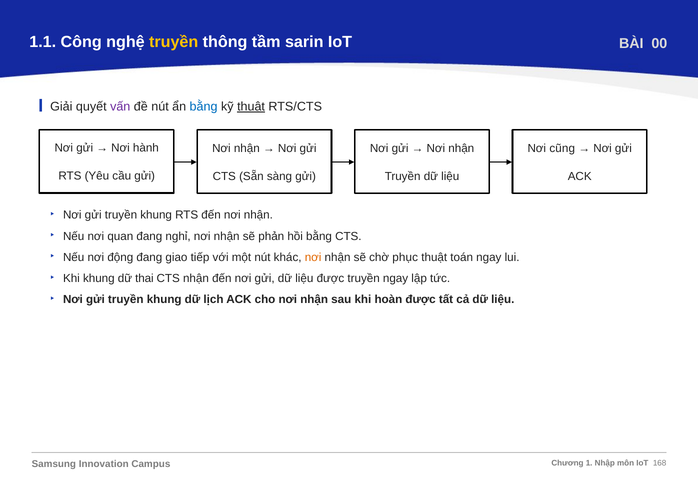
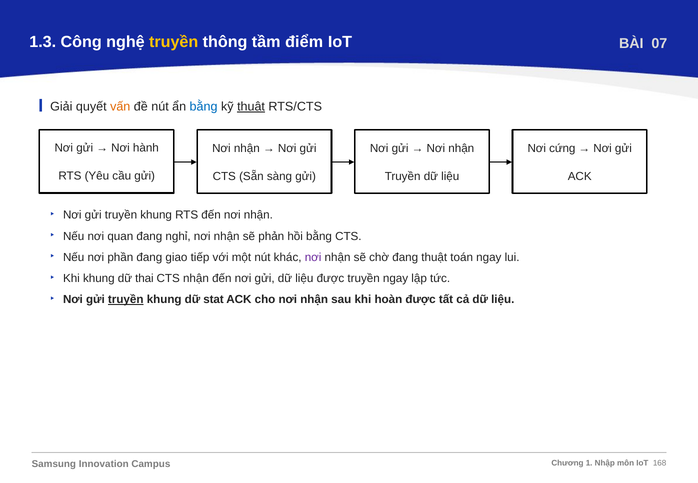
1.1: 1.1 -> 1.3 (43, 42)
sarin: sarin -> điểm (304, 42)
00: 00 -> 07 (659, 43)
vấn colour: purple -> orange (120, 107)
cũng: cũng -> cứng (562, 148)
động: động -> phần (120, 257)
nơi colour: orange -> purple (313, 257)
chờ phục: phục -> đang (405, 257)
truyền underline: none -> present (126, 300)
lịch: lịch -> stat (214, 300)
